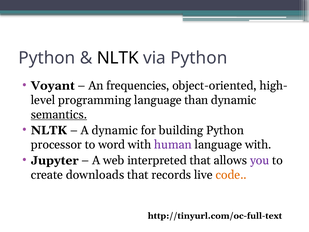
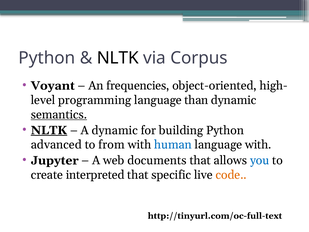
via Python: Python -> Corpus (199, 58)
NLTK underline: none -> present (49, 130)
processor: processor -> advanced (56, 145)
word: word -> from (112, 145)
human colour: purple -> blue (173, 145)
interpreted: interpreted -> documents (157, 160)
you colour: purple -> blue (260, 160)
downloads: downloads -> interpreted (95, 175)
records: records -> specific (171, 175)
